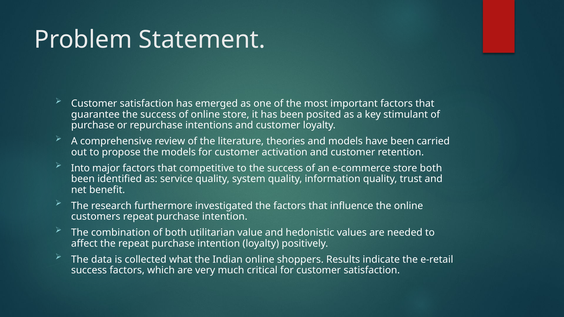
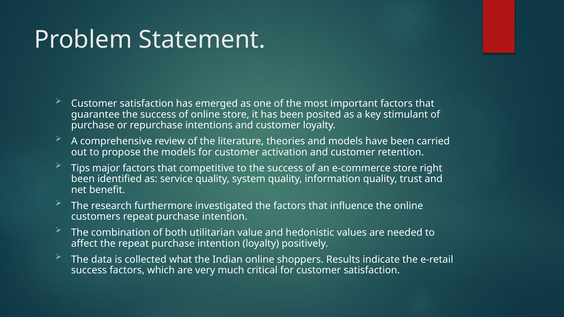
Into: Into -> Tips (80, 168)
store both: both -> right (431, 168)
